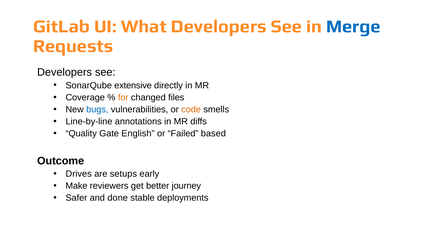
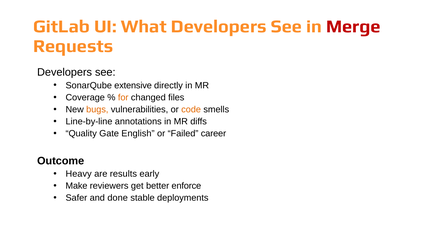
Merge colour: blue -> red (353, 27)
bugs colour: blue -> orange (97, 109)
based: based -> career (213, 134)
Drives: Drives -> Heavy (79, 174)
setups: setups -> results (123, 174)
journey: journey -> enforce (186, 186)
